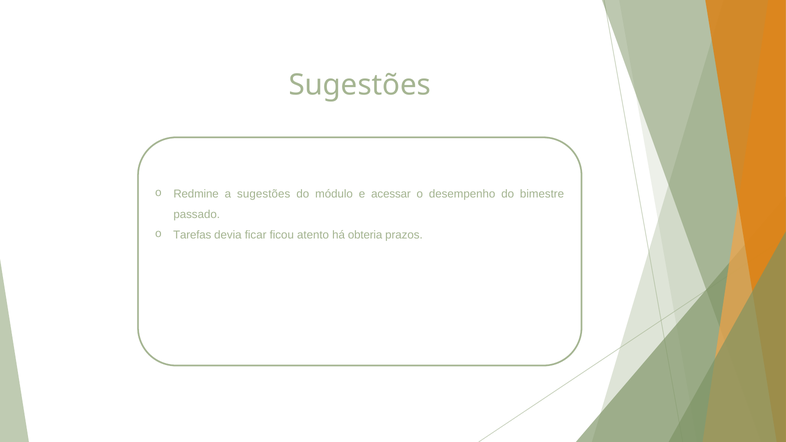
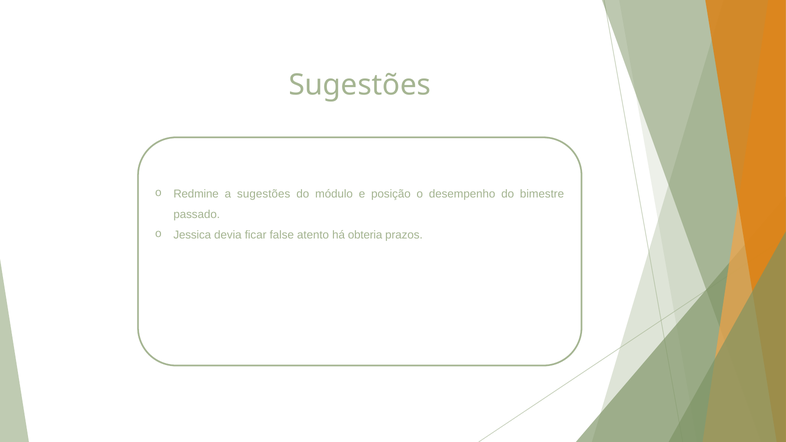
acessar: acessar -> posição (391, 194)
Tarefas: Tarefas -> Jessica (192, 235)
ficou: ficou -> false (282, 235)
